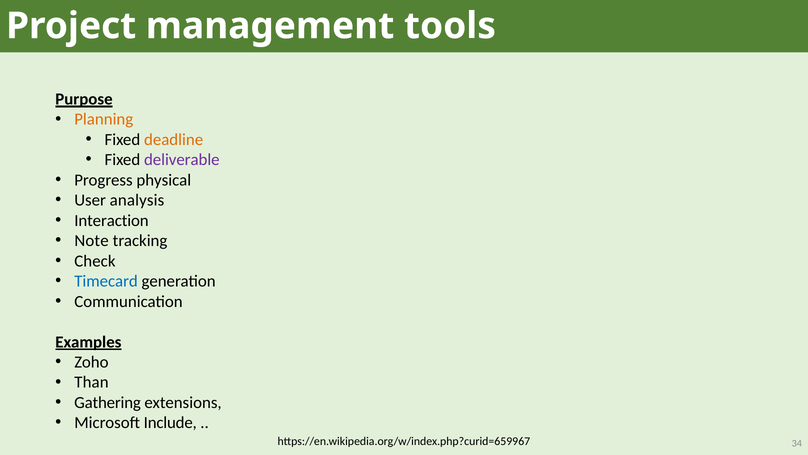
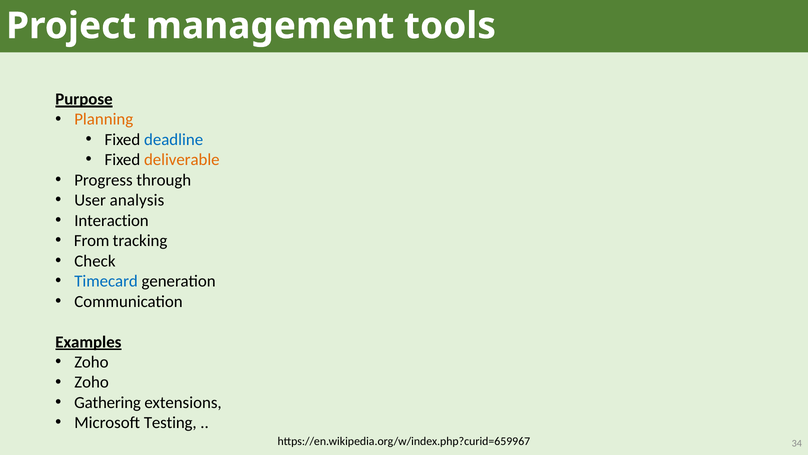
deadline colour: orange -> blue (174, 139)
deliverable colour: purple -> orange (182, 160)
physical: physical -> through (164, 180)
Note: Note -> From (92, 241)
Than: Than -> Zoho (92, 382)
Include: Include -> Testing (170, 422)
